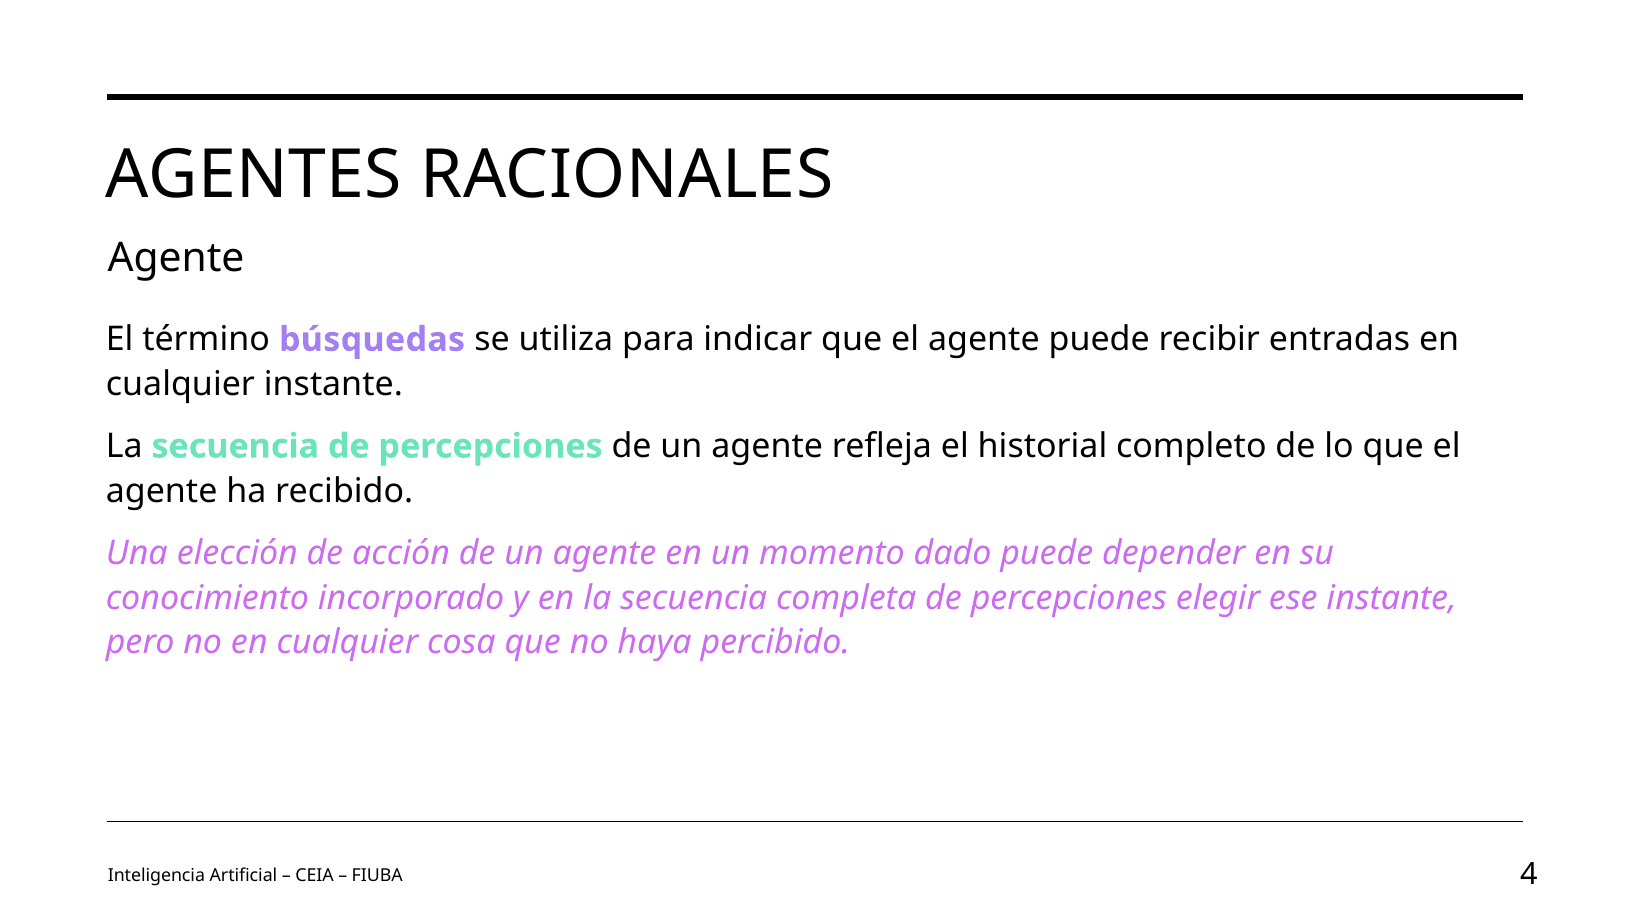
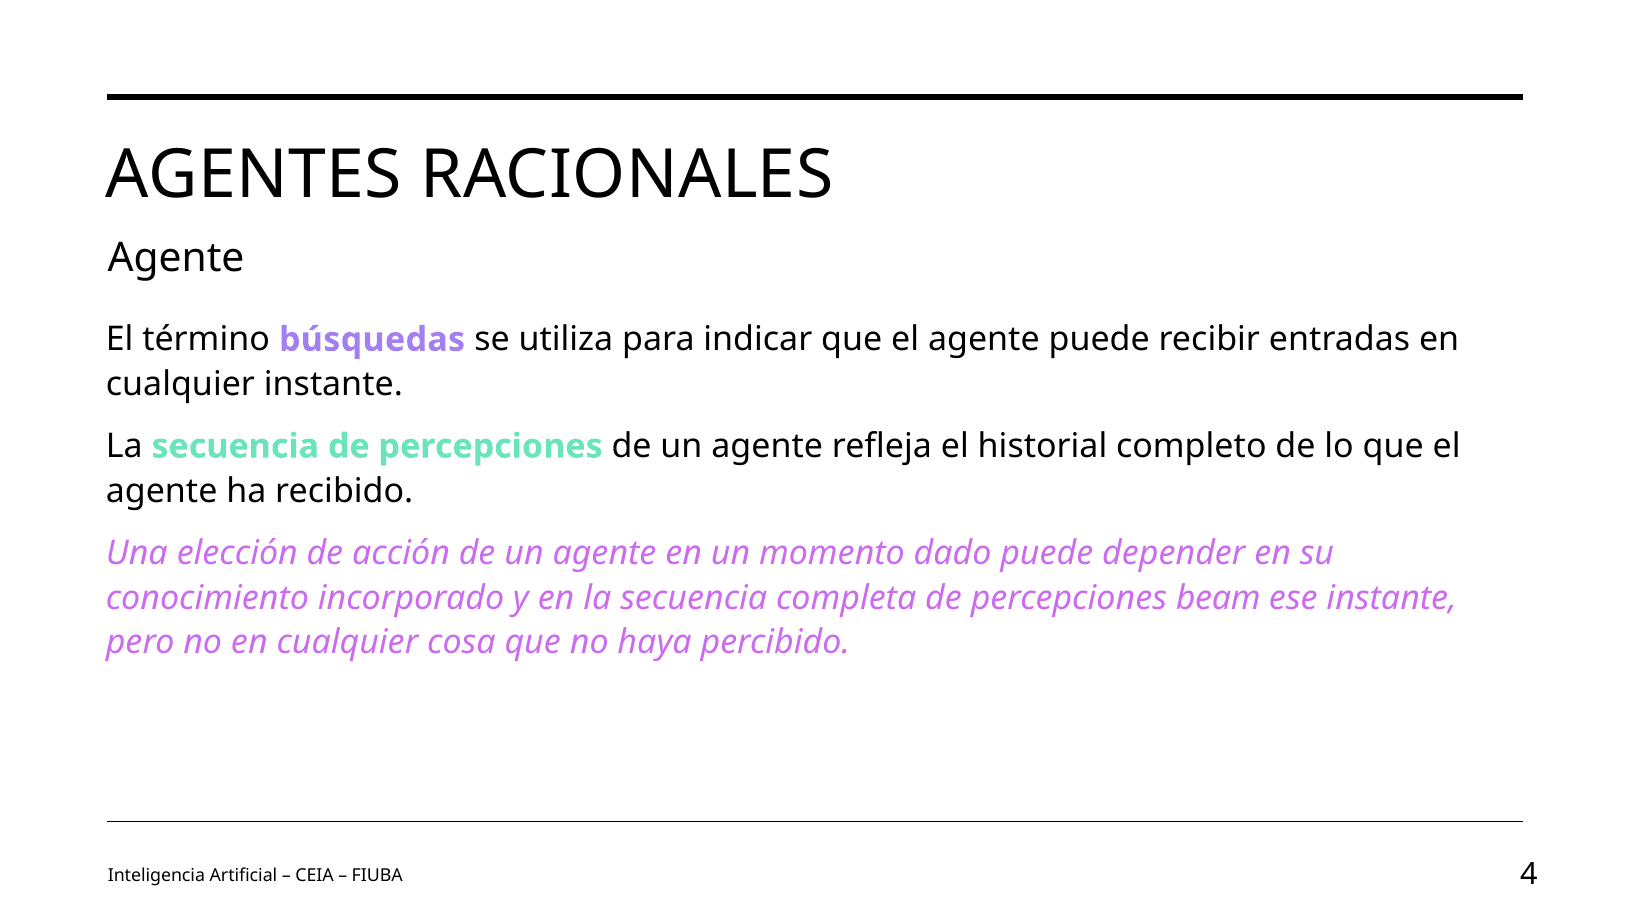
elegir: elegir -> beam (1218, 598)
